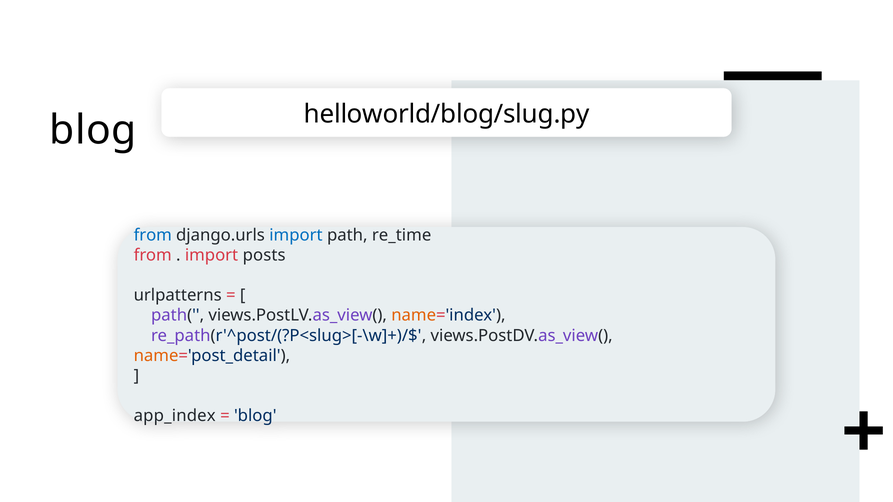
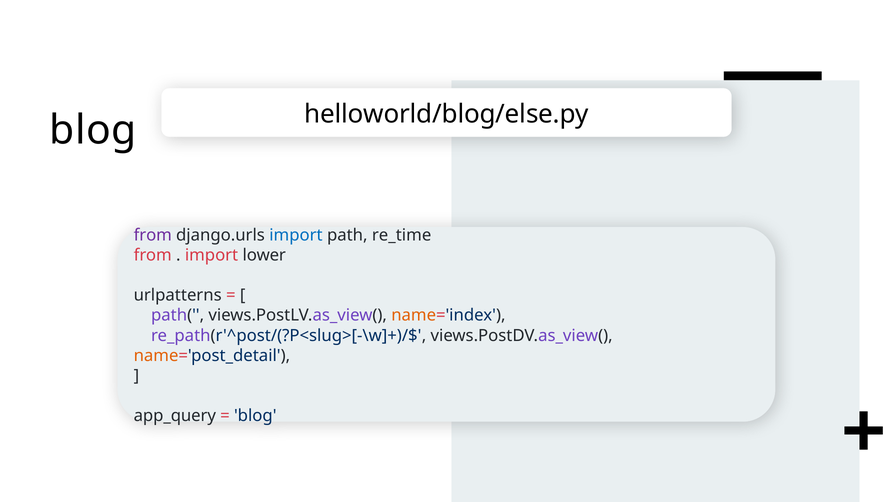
helloworld/blog/slug.py: helloworld/blog/slug.py -> helloworld/blog/else.py (446, 114)
from colour: blue -> purple (153, 235)
posts: posts -> lower (264, 255)
app_index: app_index -> app_query (175, 416)
